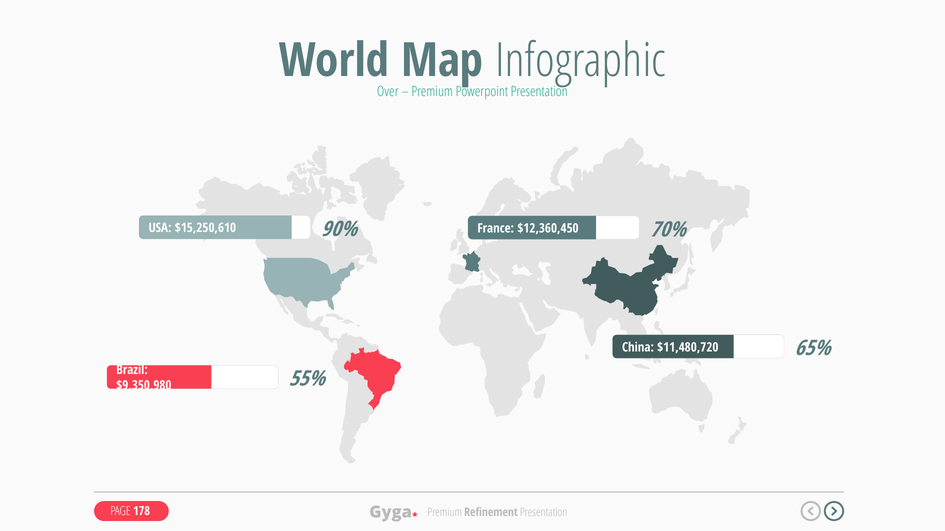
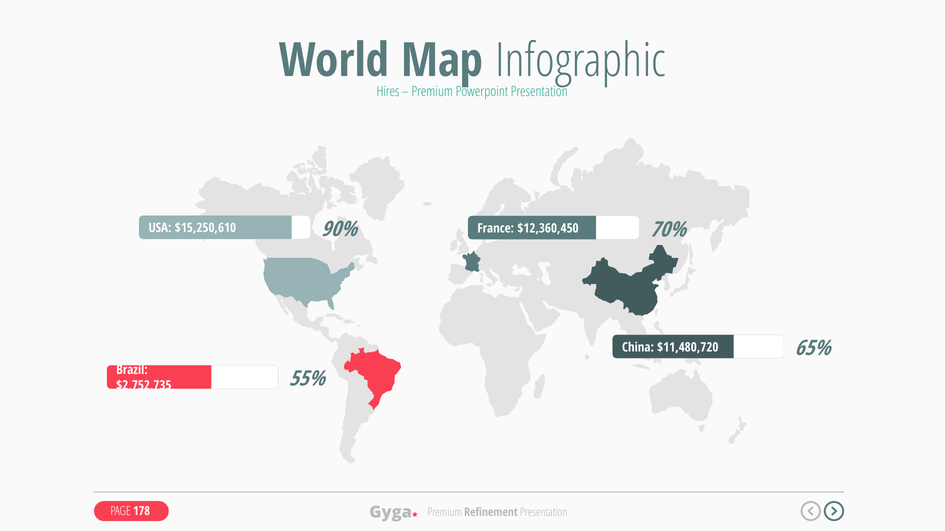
Over: Over -> Hires (388, 92)
$9,350,980: $9,350,980 -> $2,752,735 (144, 386)
